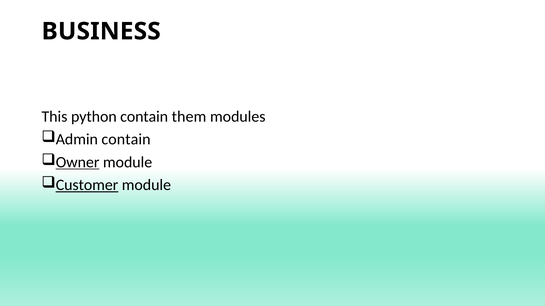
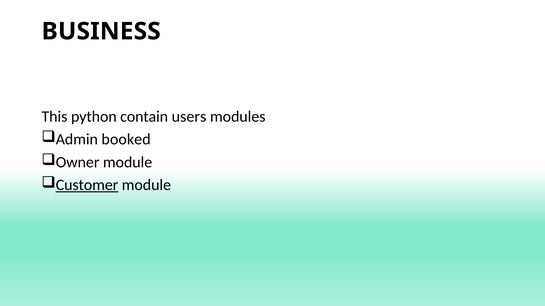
them: them -> users (189, 117)
Admin contain: contain -> booked (126, 140)
Owner underline: present -> none (78, 162)
